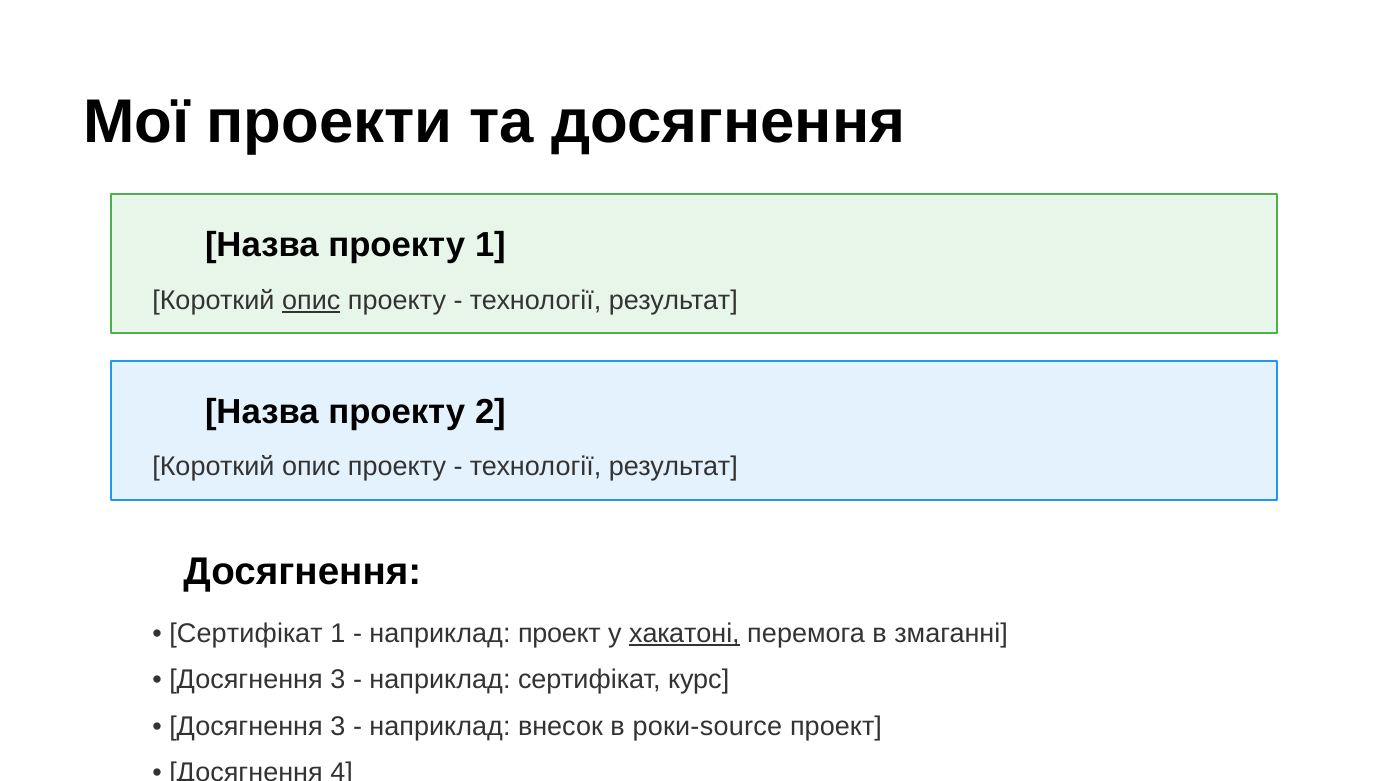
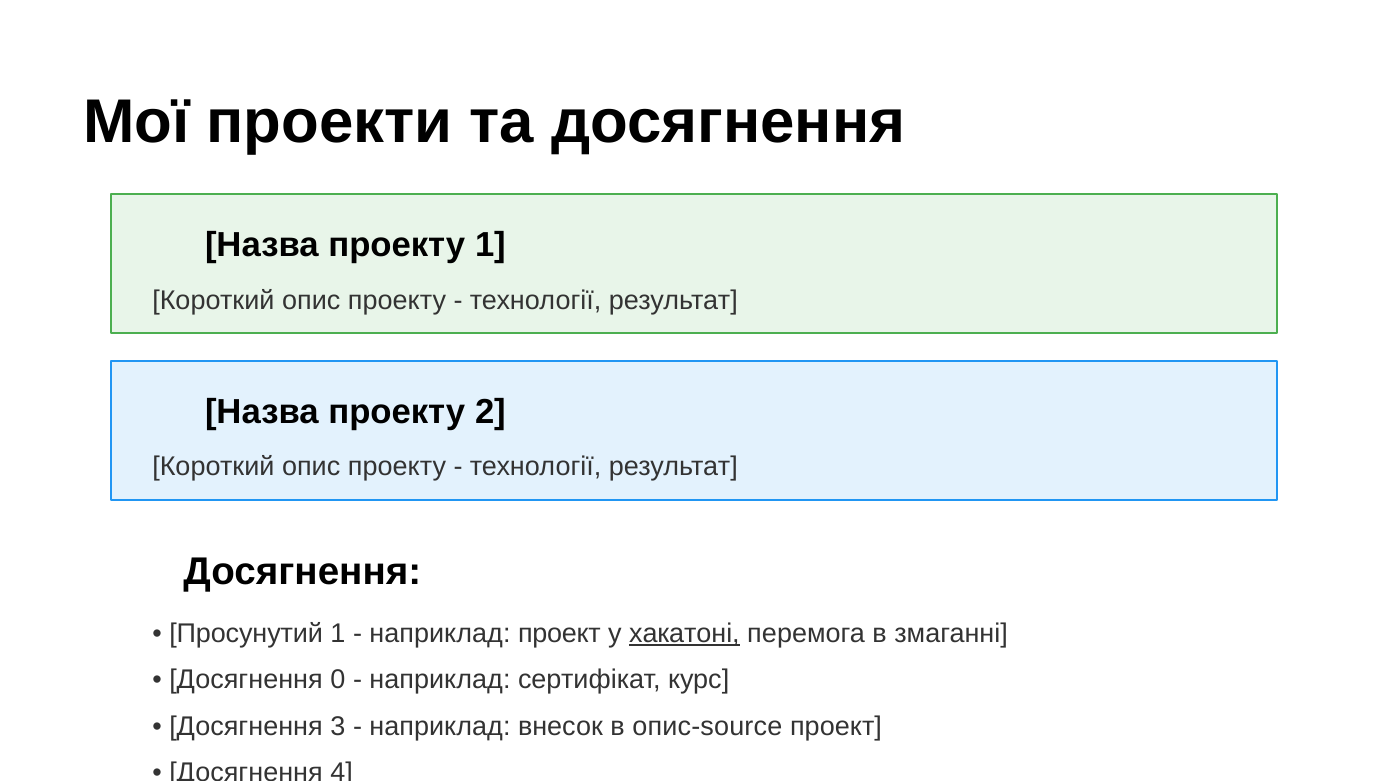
опис underline: present -> none (311, 300)
Сертифікат: Сертифікат -> Просунутий (246, 633)
3: 3 -> 0 (338, 680)
роки-source: роки-source -> опис-source (707, 726)
